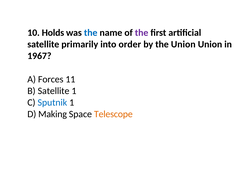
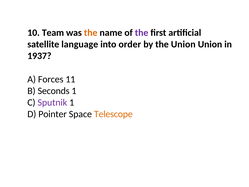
Holds: Holds -> Team (53, 33)
the colour: blue -> orange (91, 33)
primarily: primarily -> language (80, 44)
1967: 1967 -> 1937 (39, 56)
B Satellite: Satellite -> Seconds (54, 91)
Sputnik colour: blue -> purple (52, 102)
Making: Making -> Pointer (53, 114)
